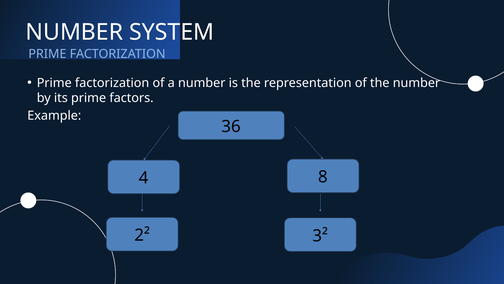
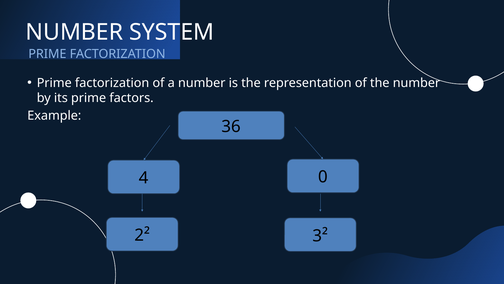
8: 8 -> 0 (323, 177)
